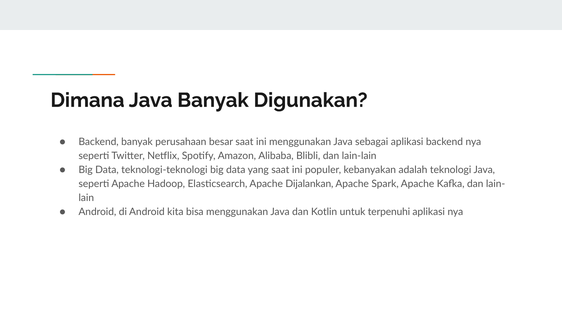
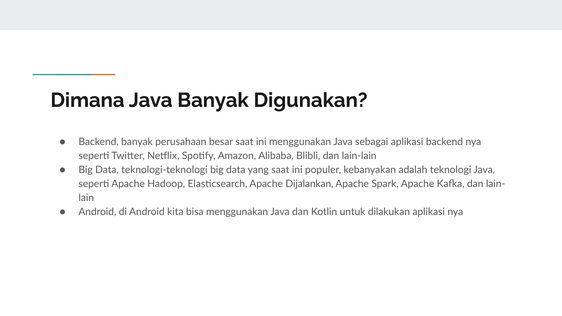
terpenuhi: terpenuhi -> dilakukan (389, 212)
